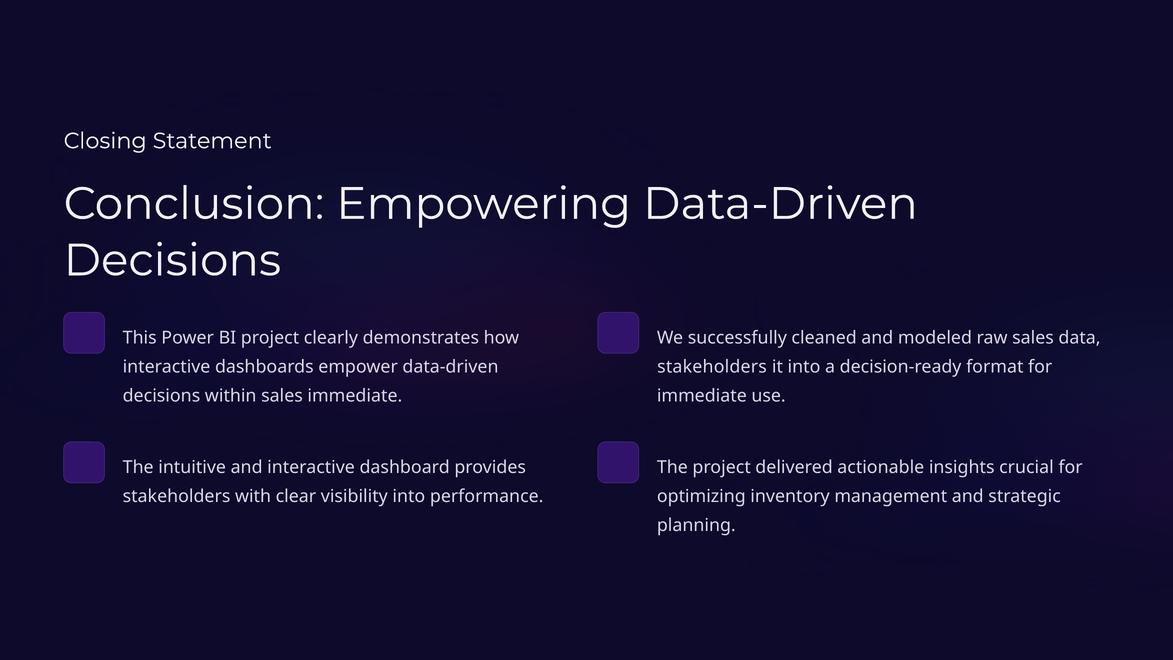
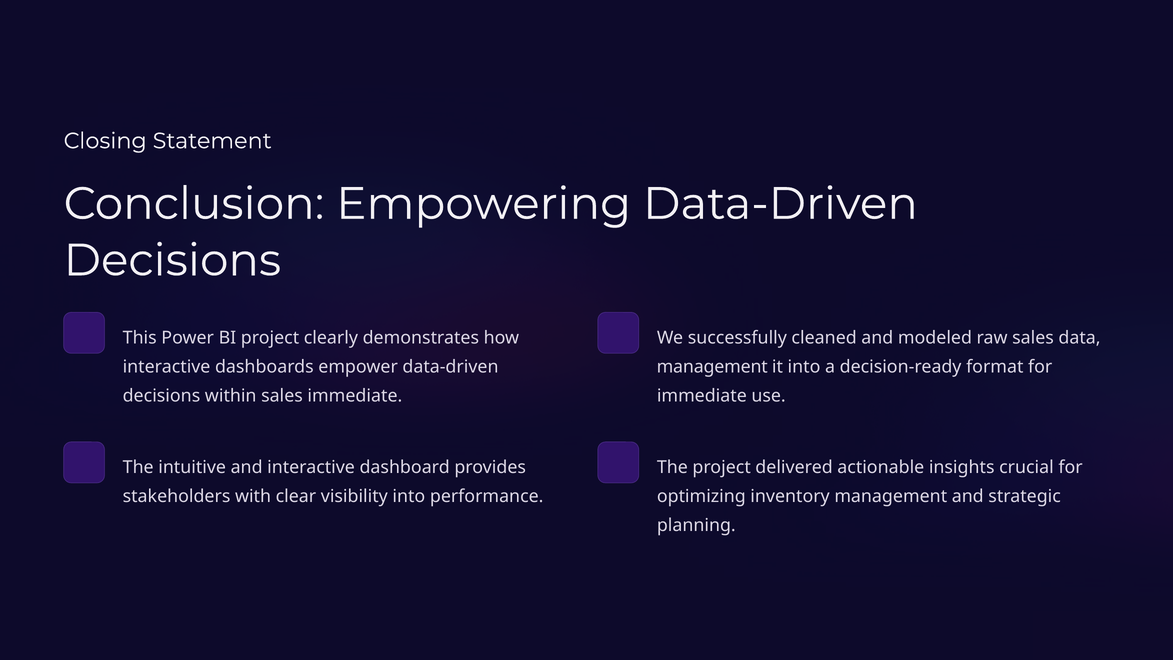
stakeholders: stakeholders -> management (712, 367)
